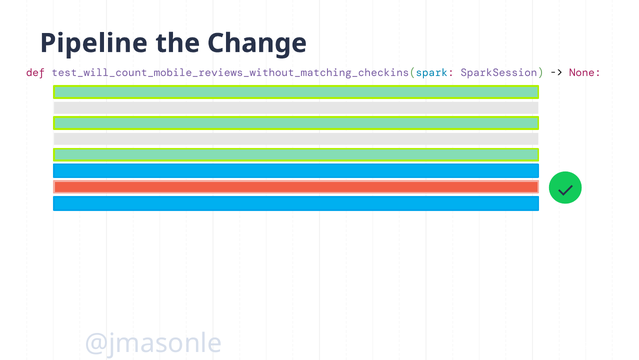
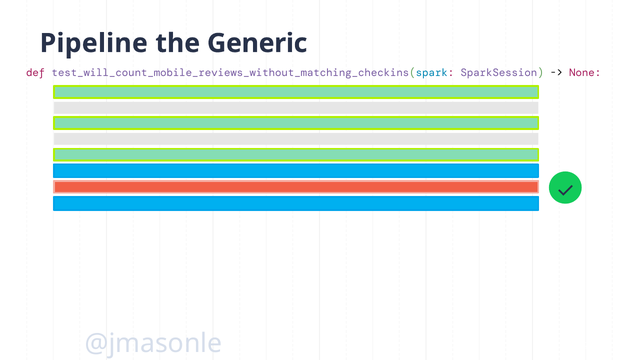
Change: Change -> Generic (257, 43)
